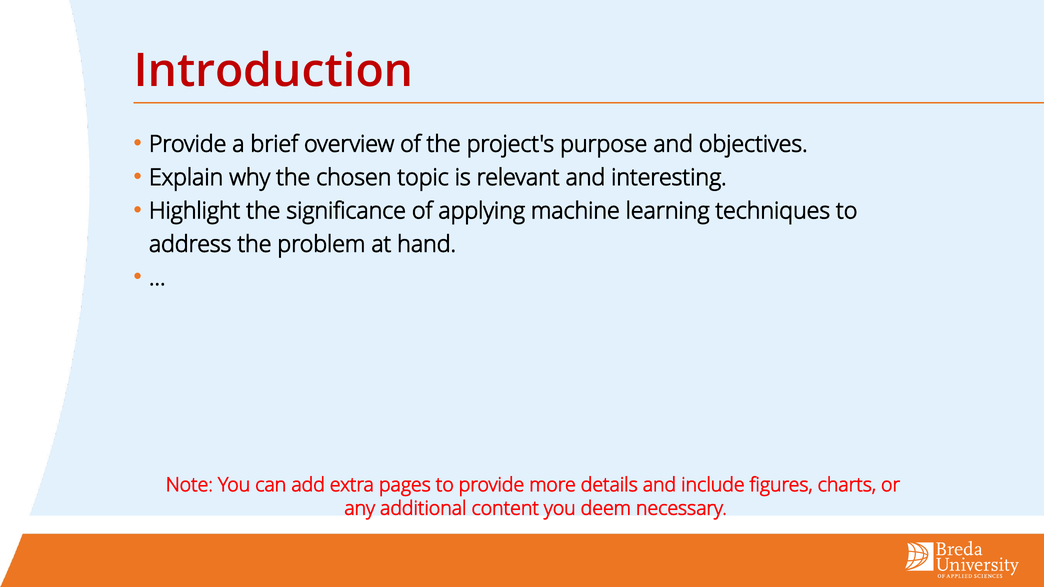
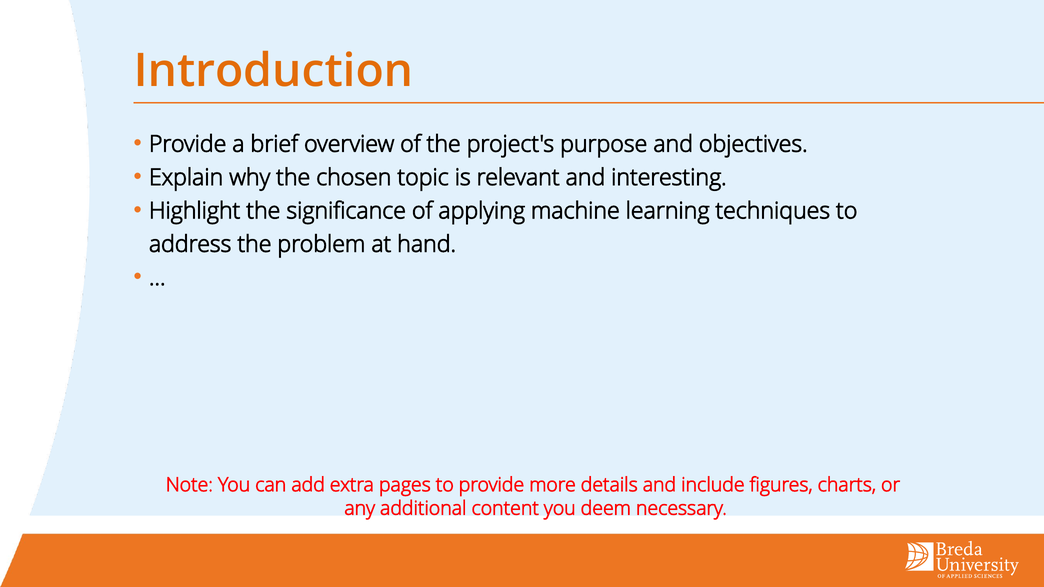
Introduction colour: red -> orange (273, 71)
